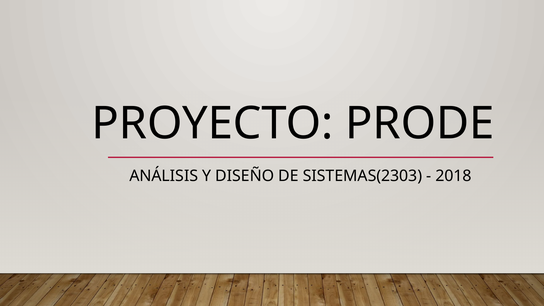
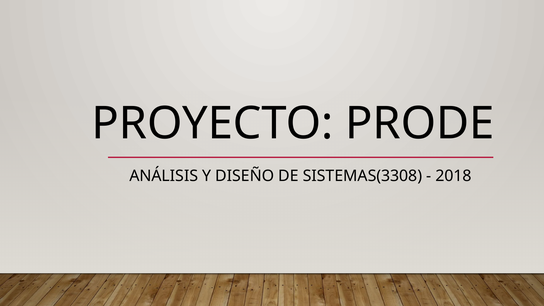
SISTEMAS(2303: SISTEMAS(2303 -> SISTEMAS(3308 (362, 176)
